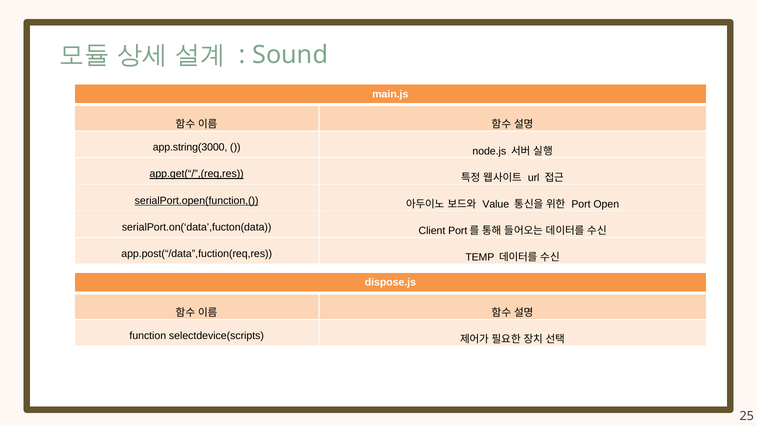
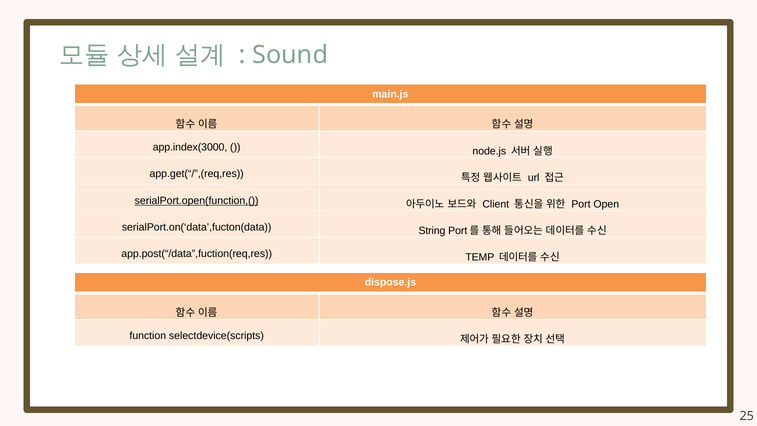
app.string(3000: app.string(3000 -> app.index(3000 (190, 147)
app.get(“/”,(req,res underline: present -> none (197, 174)
Value: Value -> Client (496, 204)
Client: Client -> String (432, 231)
